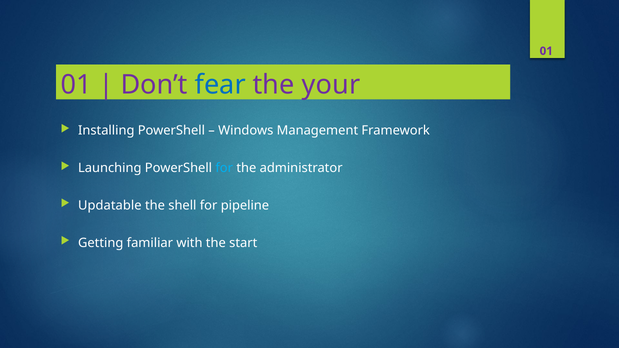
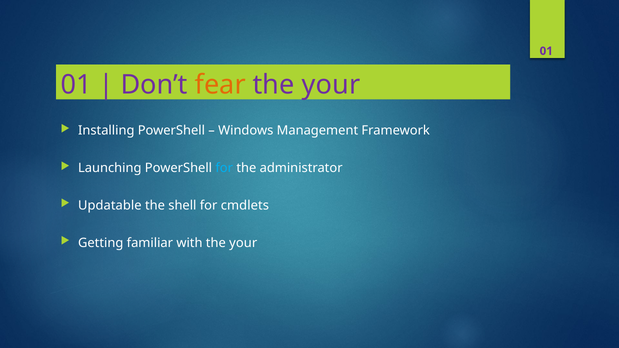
fear colour: blue -> orange (220, 85)
pipeline: pipeline -> cmdlets (245, 206)
with the start: start -> your (243, 243)
